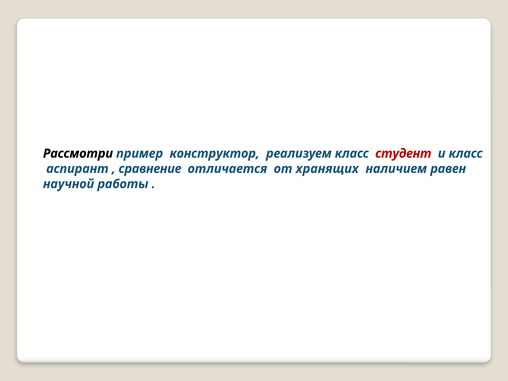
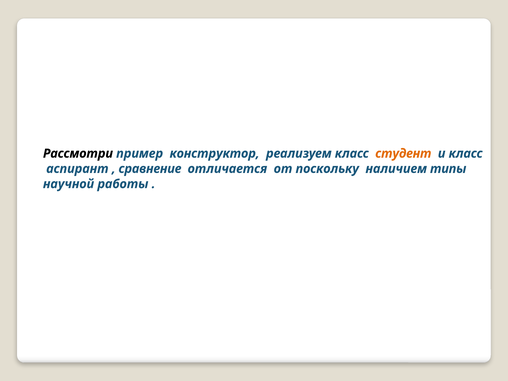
студент colour: red -> orange (403, 153)
хранящих: хранящих -> поскольку (327, 169)
равен: равен -> типы (448, 169)
